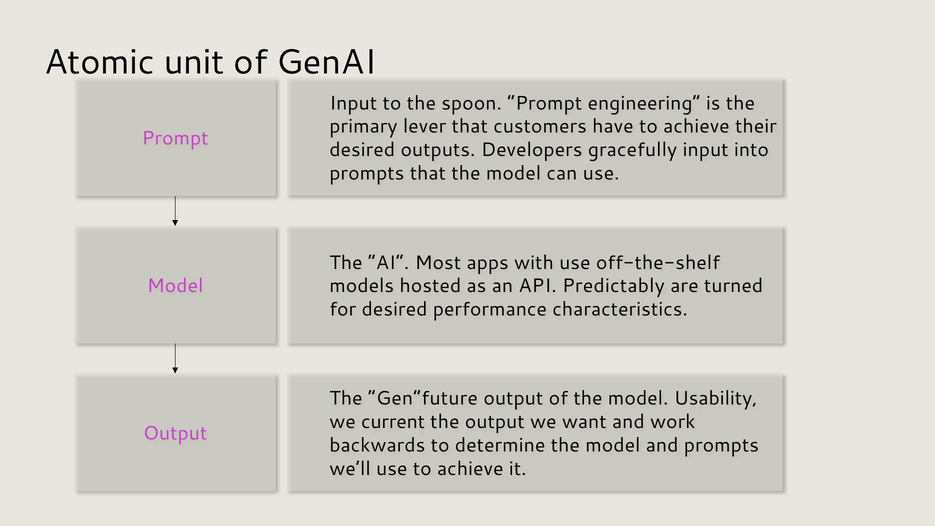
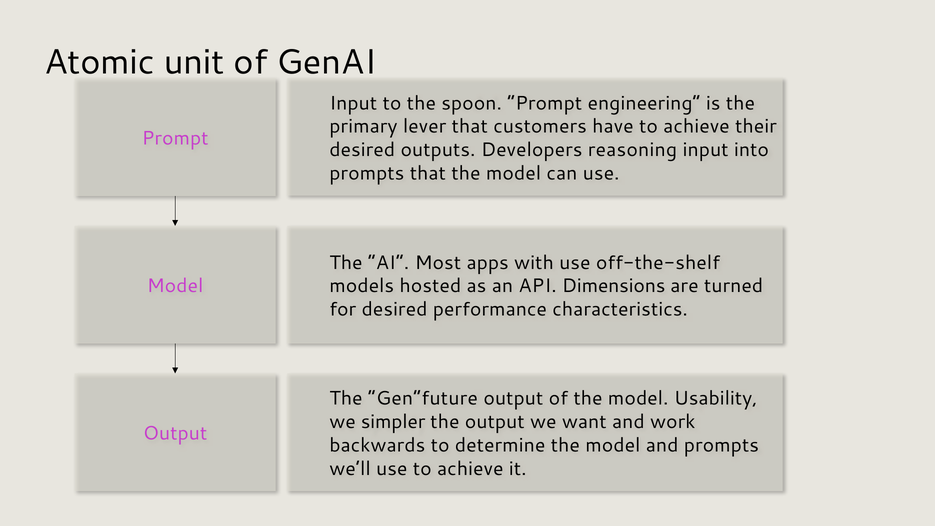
gracefully: gracefully -> reasoning (632, 150)
Predictably: Predictably -> Dimensions (614, 286)
current: current -> simpler (393, 422)
